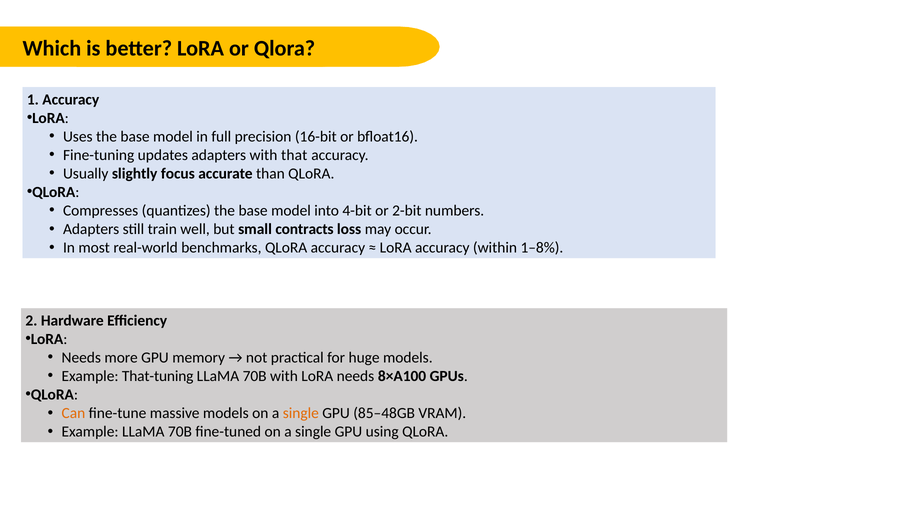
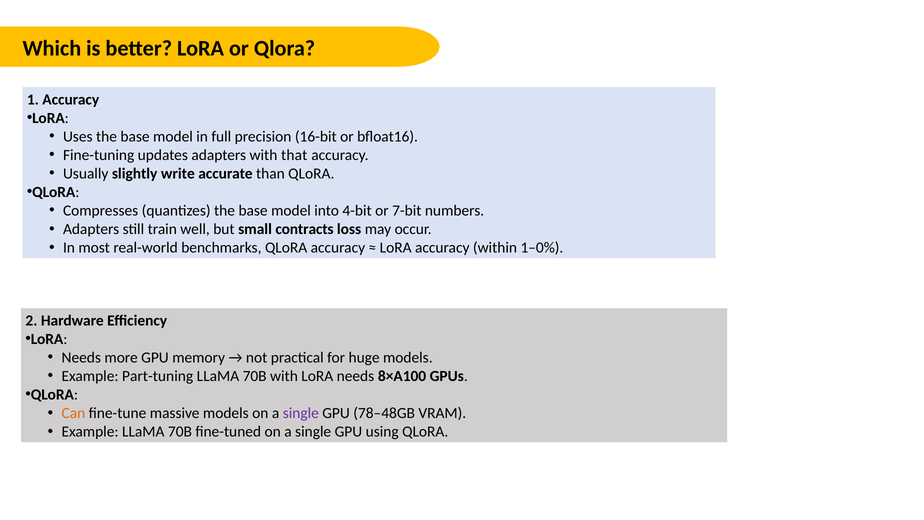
focus: focus -> write (178, 174)
2-bit: 2-bit -> 7-bit (407, 211)
1–8%: 1–8% -> 1–0% (542, 248)
That-tuning: That-tuning -> Part-tuning (158, 376)
single colour: orange -> purple (301, 413)
85–48GB: 85–48GB -> 78–48GB (384, 413)
